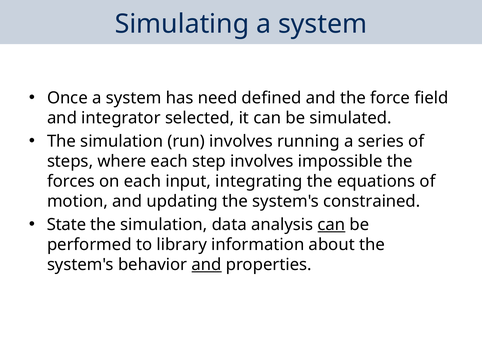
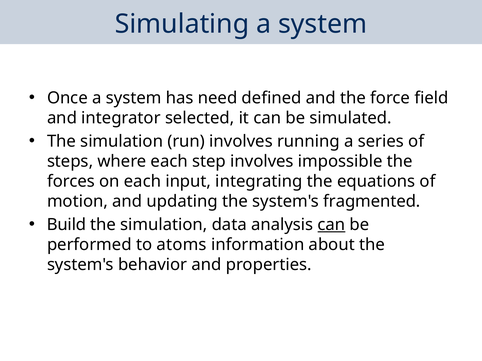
constrained: constrained -> fragmented (372, 202)
State: State -> Build (66, 225)
library: library -> atoms (182, 245)
and underline: present -> none (207, 265)
